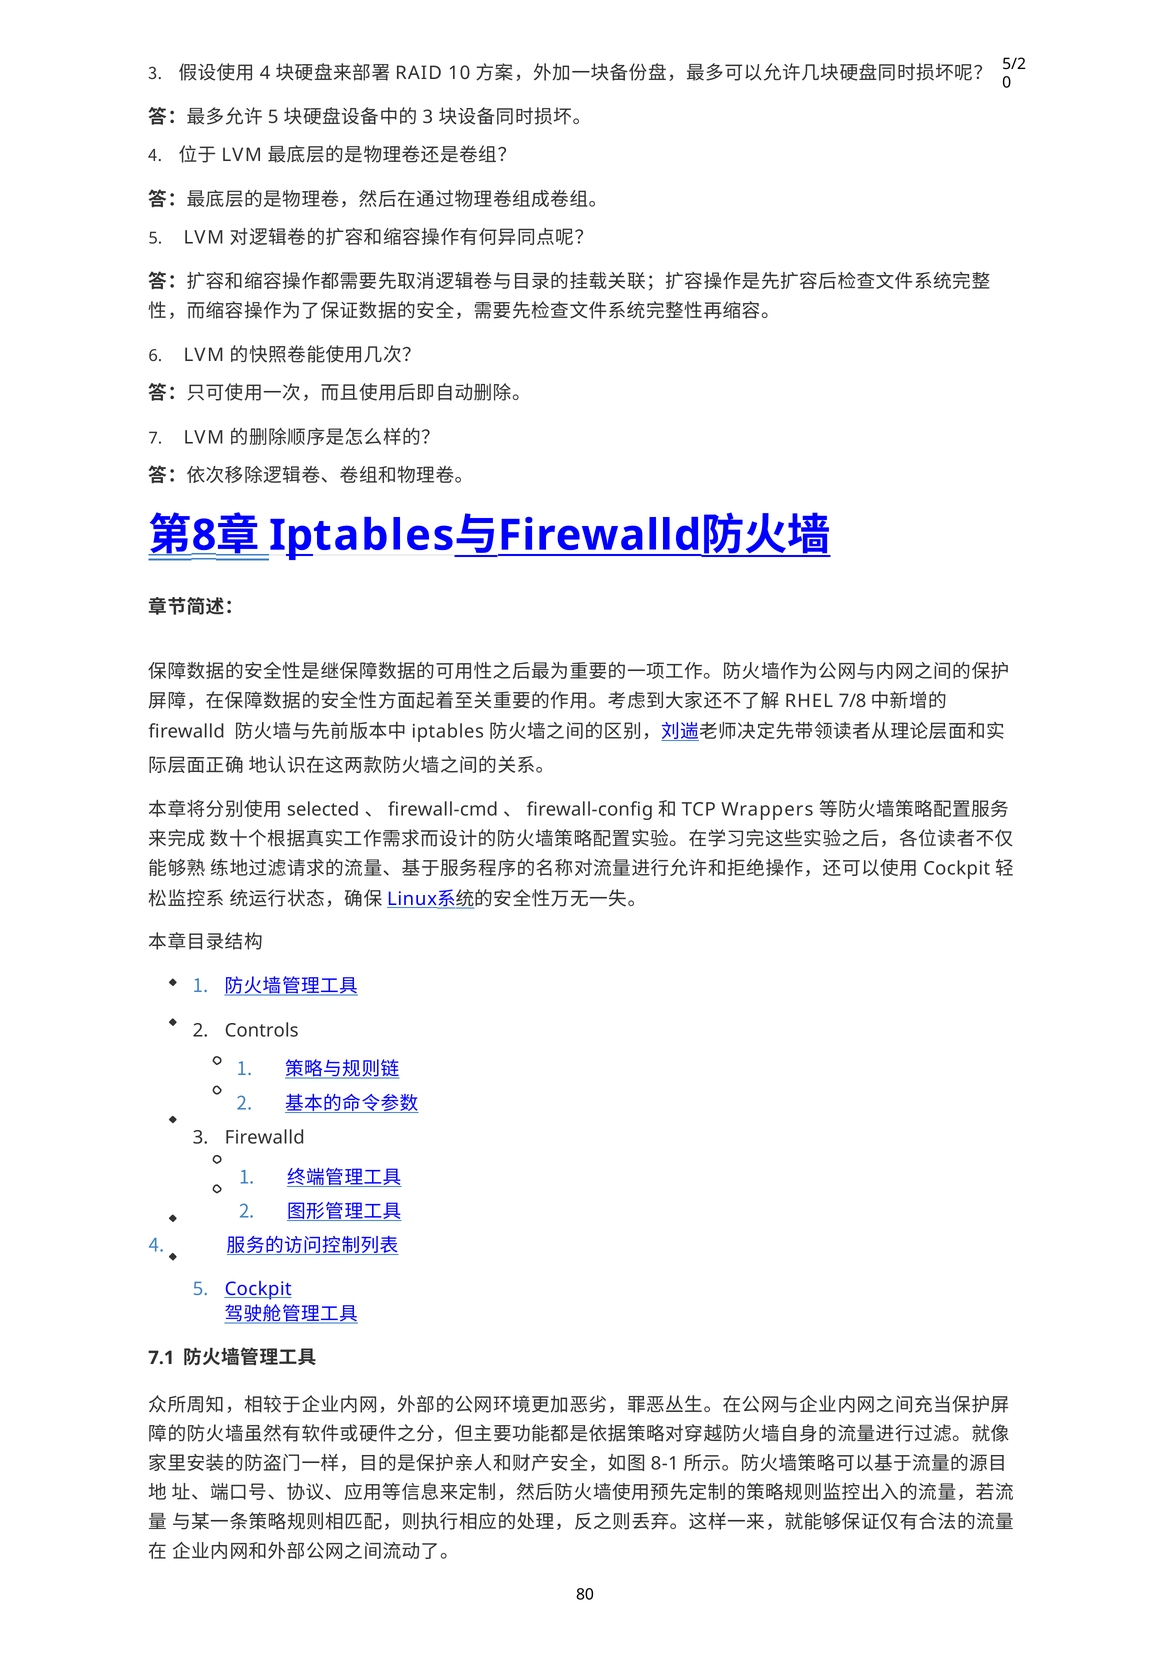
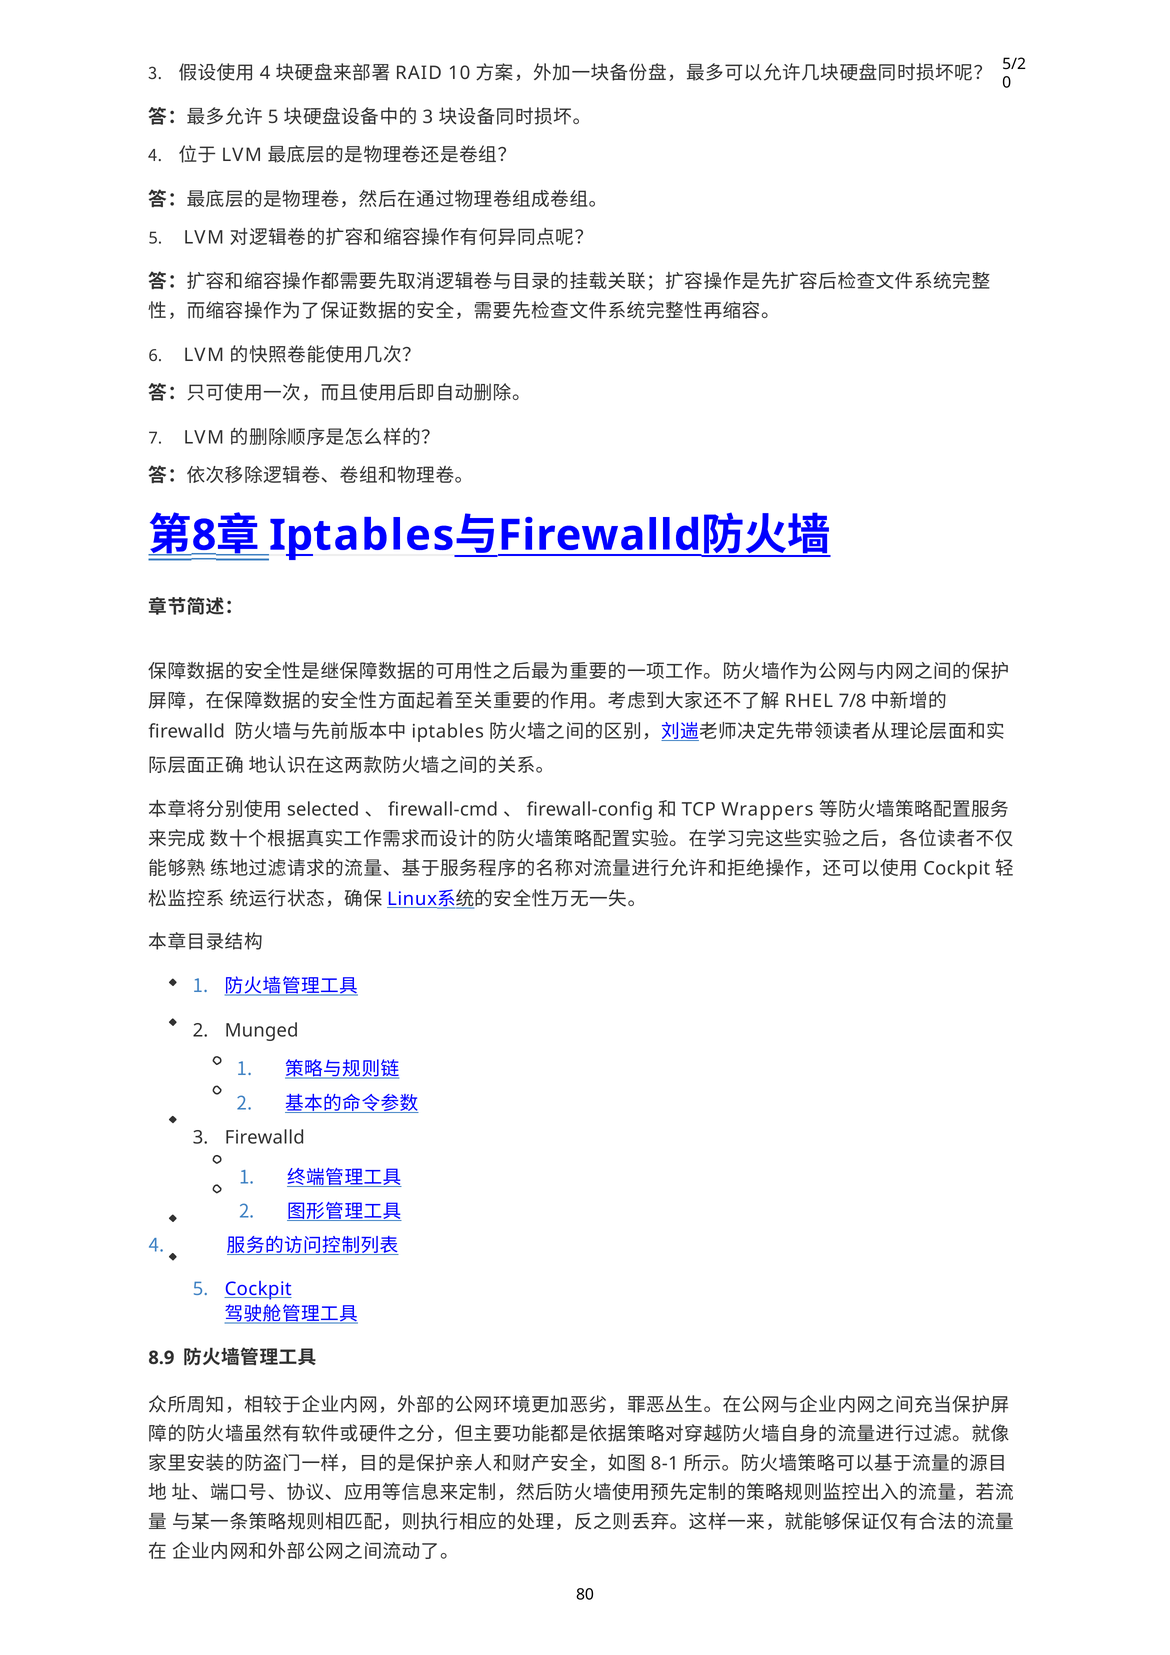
Controls: Controls -> Munged (262, 1031)
7.1: 7.1 -> 8.9 (161, 1358)
